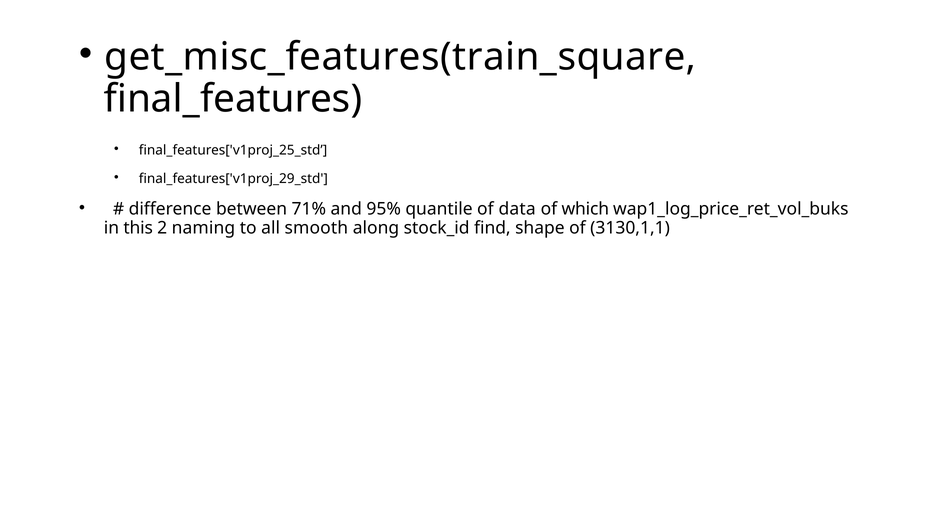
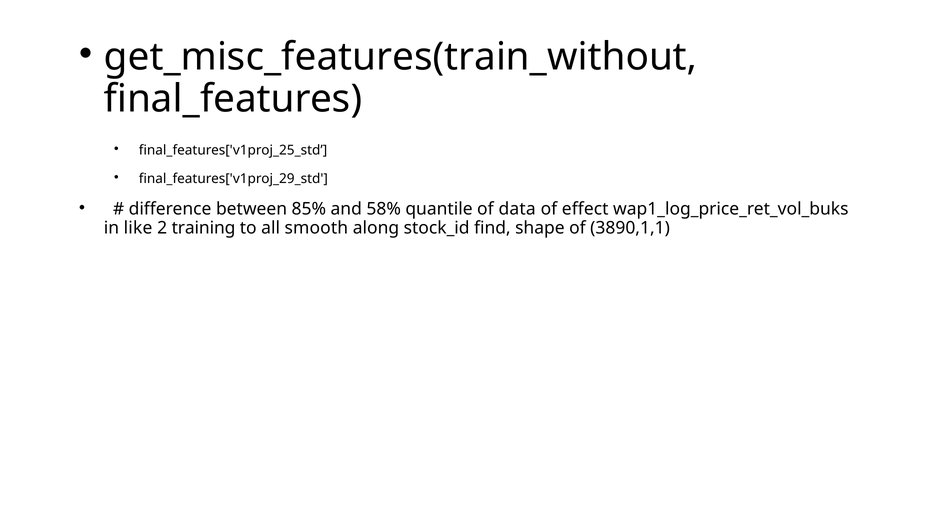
get_misc_features(train_square: get_misc_features(train_square -> get_misc_features(train_without (401, 57)
71%: 71% -> 85% (309, 209)
95%: 95% -> 58% (384, 209)
which: which -> effect (585, 209)
this: this -> like (138, 228)
naming: naming -> training (204, 228)
3130,1,1: 3130,1,1 -> 3890,1,1 (630, 228)
